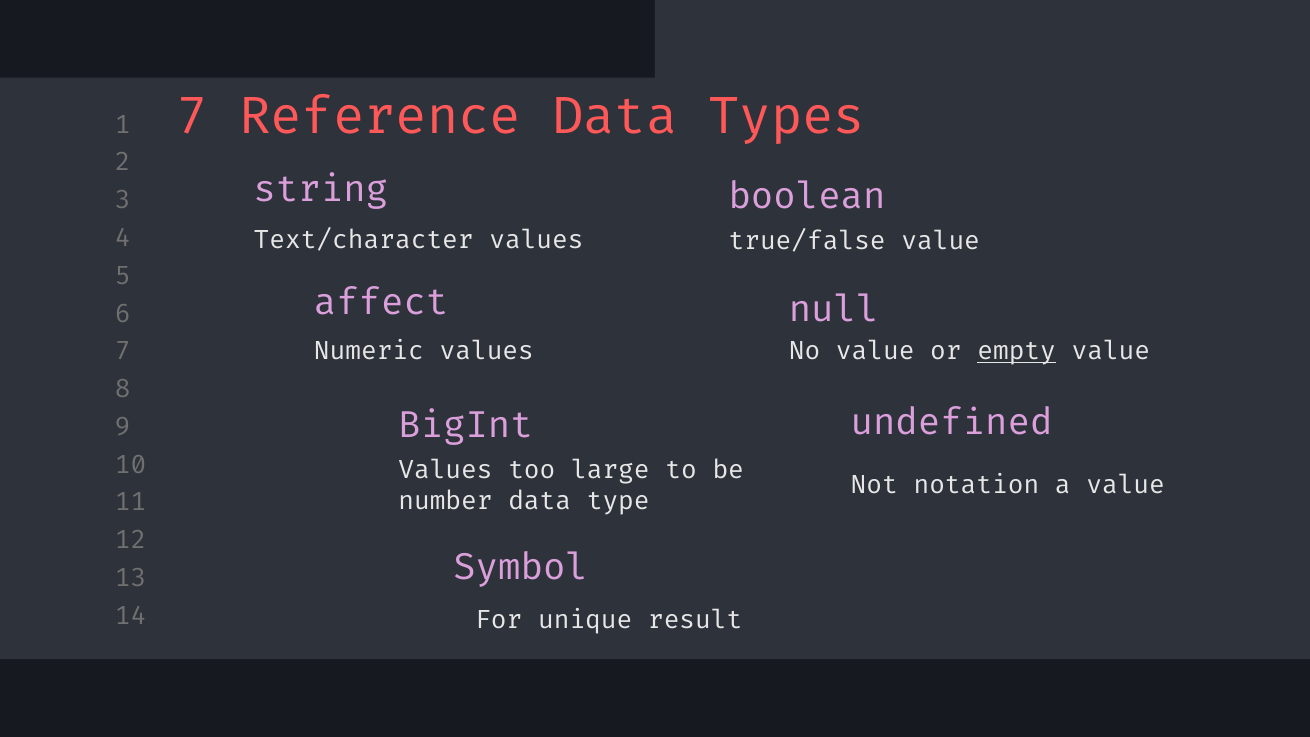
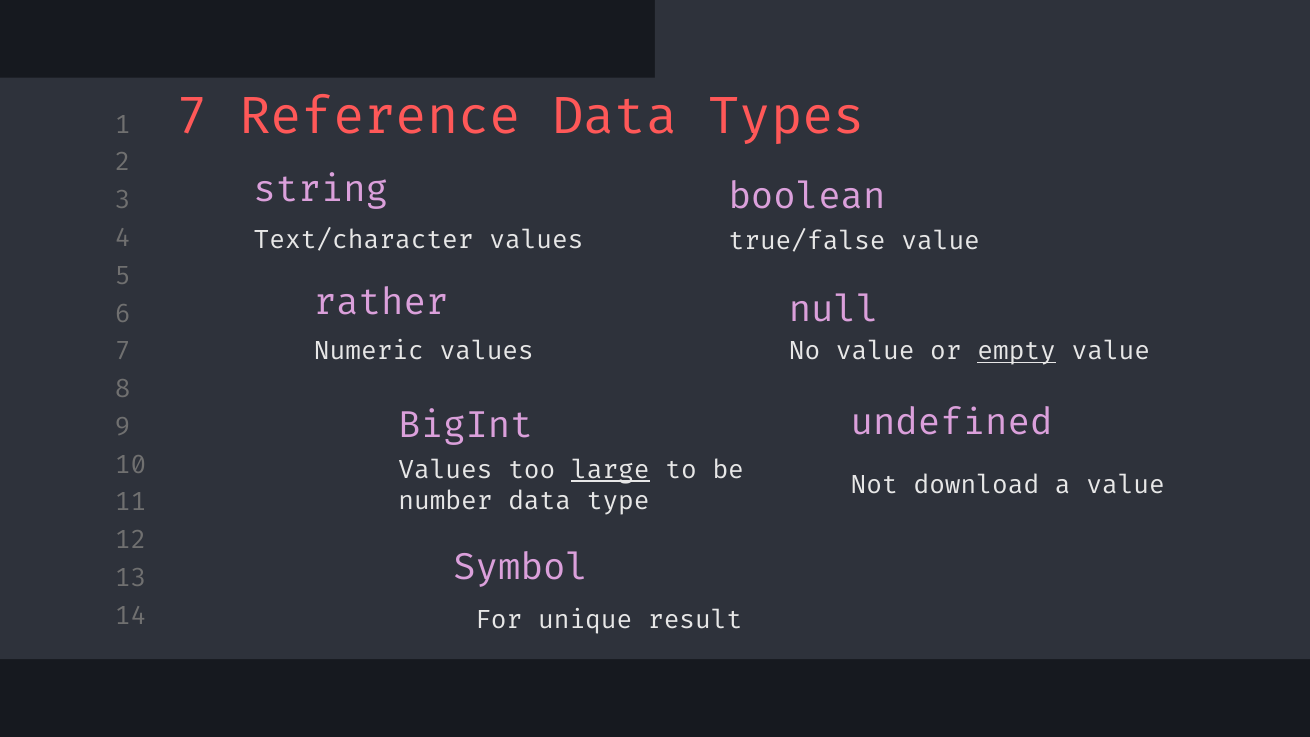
affect: affect -> rather (381, 303)
large underline: none -> present (610, 470)
notation: notation -> download (976, 485)
